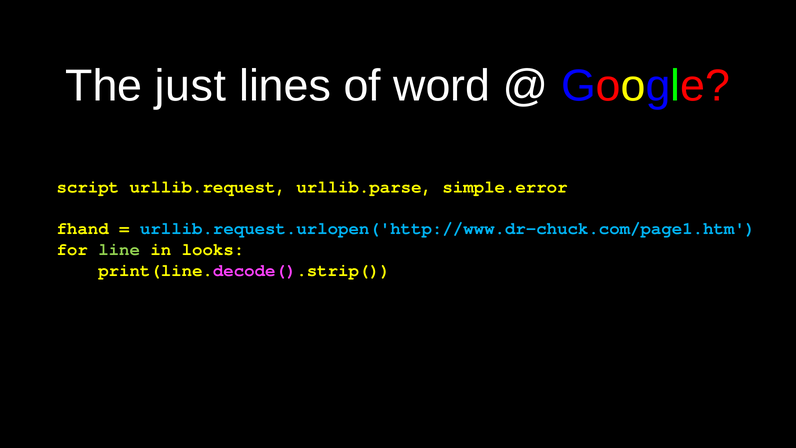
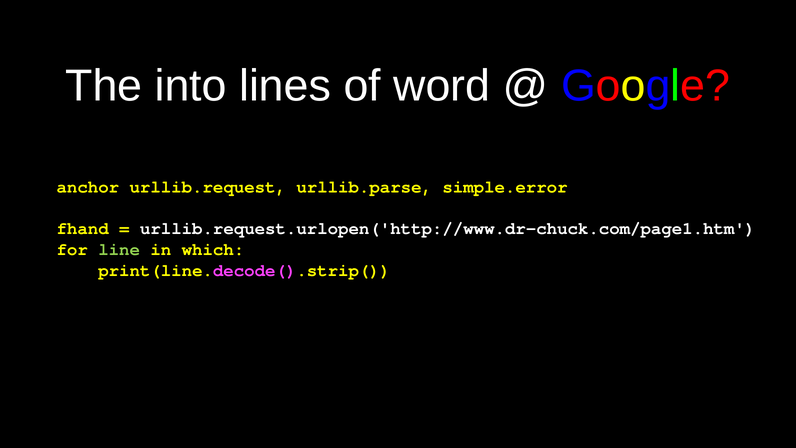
just: just -> into (191, 86)
script: script -> anchor (88, 187)
urllib.request.urlopen('http://www.dr-chuck.com/page1.htm colour: light blue -> white (448, 228)
looks: looks -> which (213, 249)
